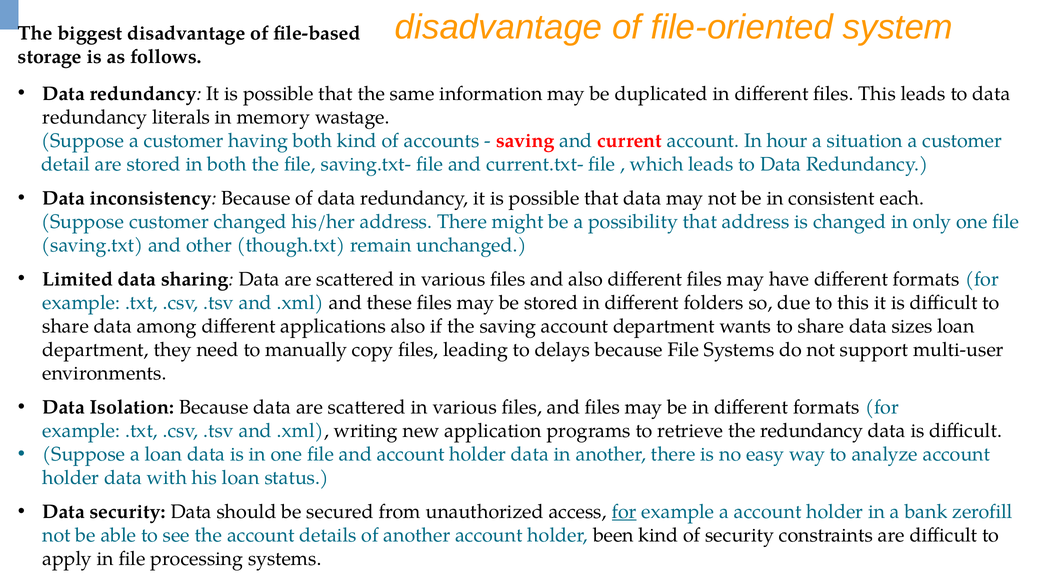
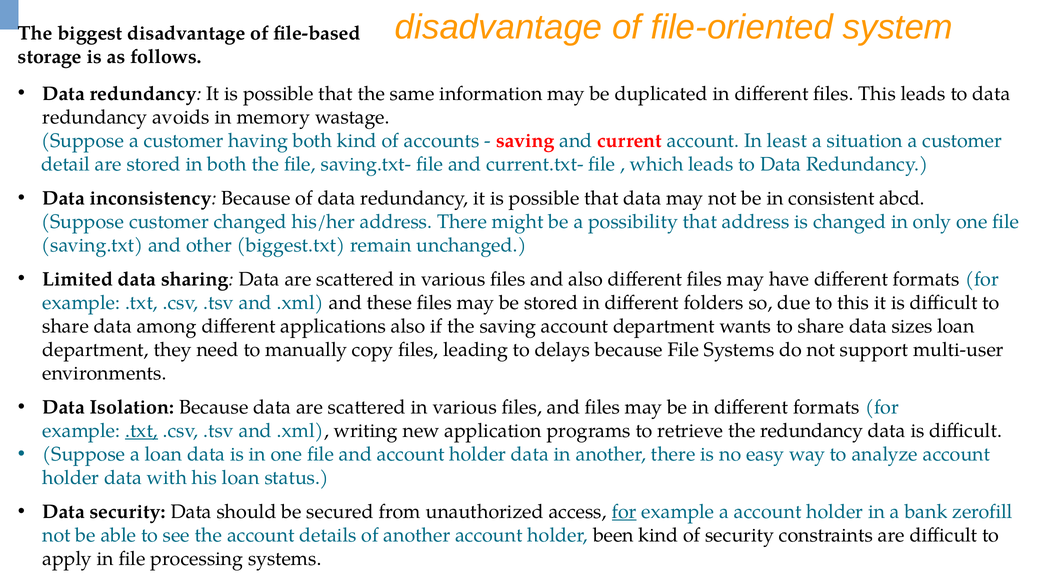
literals: literals -> avoids (181, 117)
hour: hour -> least (787, 141)
each: each -> abcd (902, 198)
though.txt: though.txt -> biggest.txt (291, 245)
.txt underline: none -> present (142, 430)
